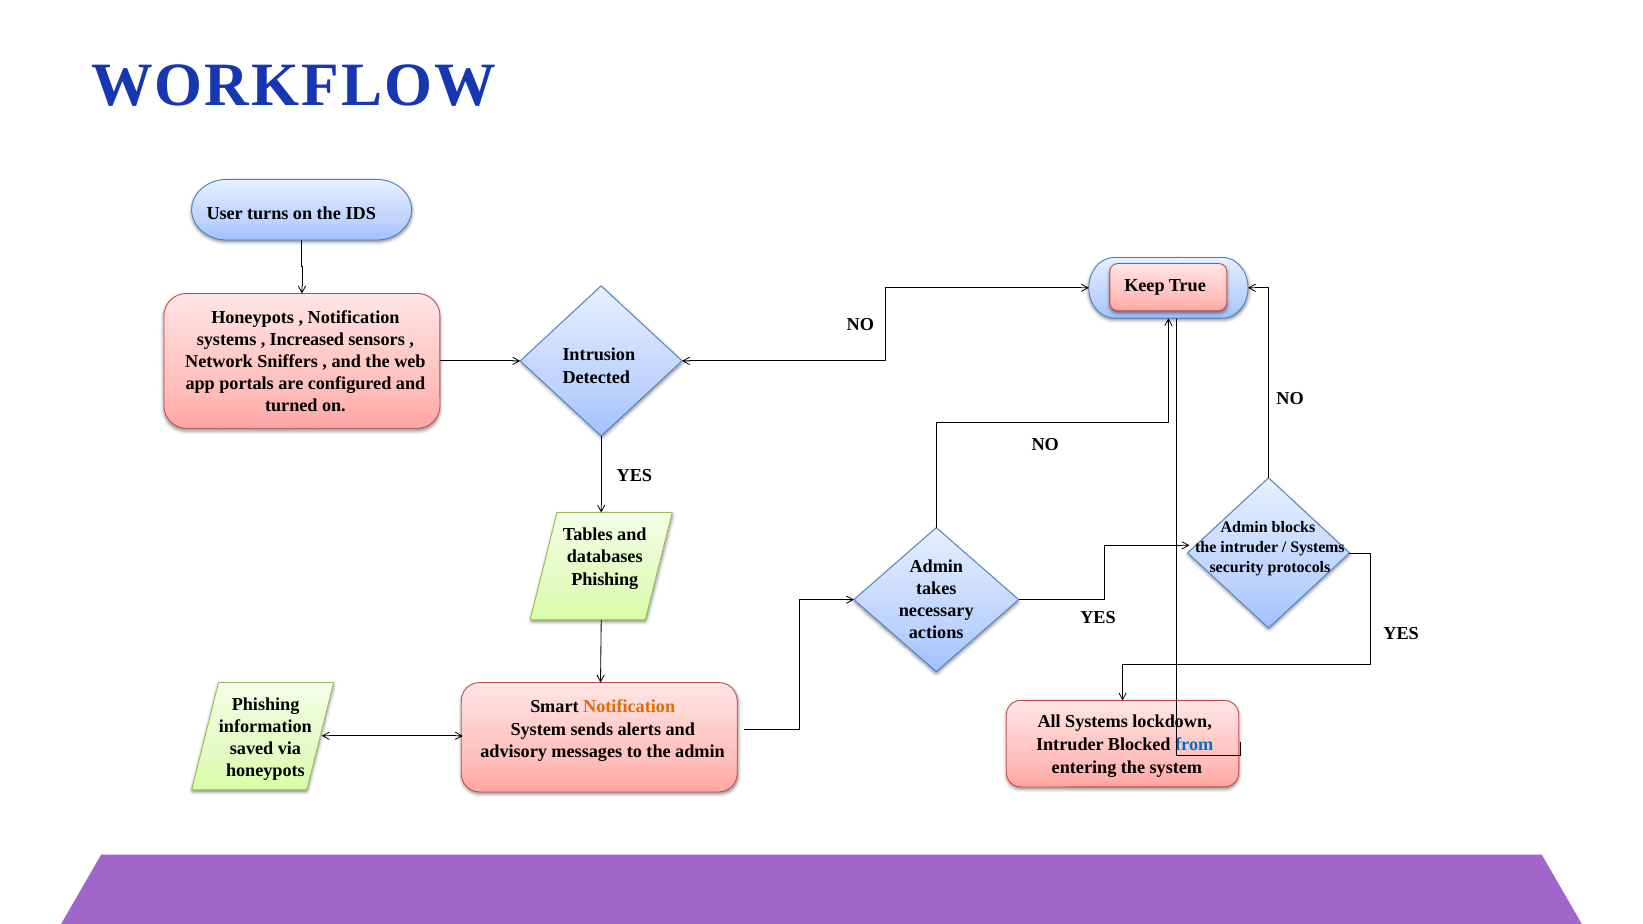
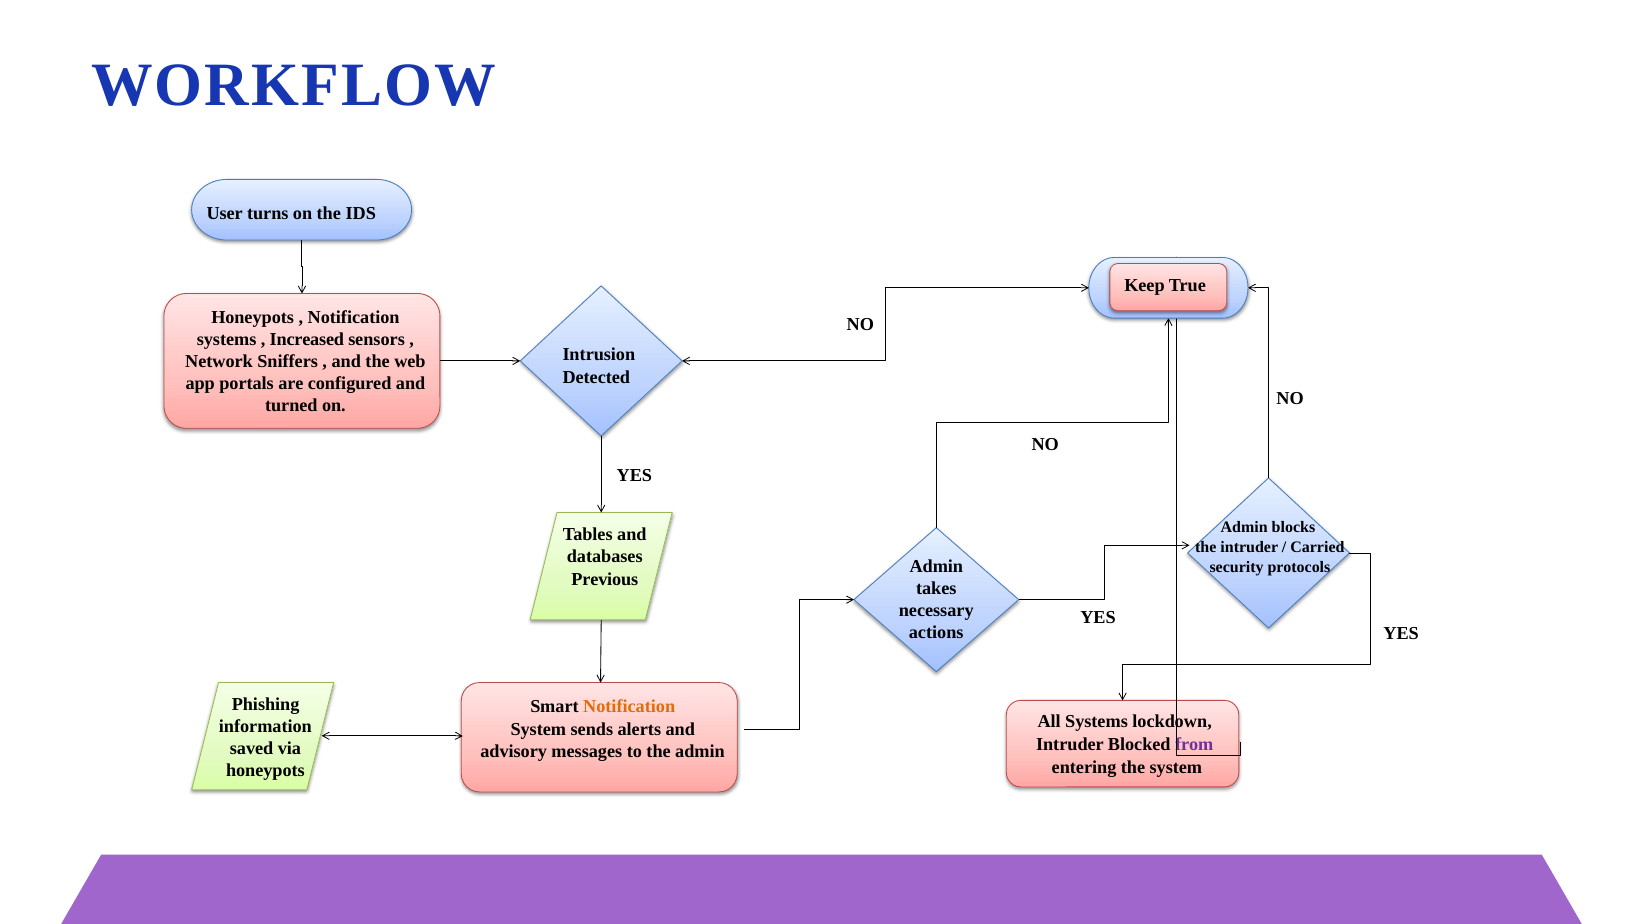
Systems: Systems -> Carried (1317, 548)
Phishing: Phishing -> Previous (605, 579)
from colour: blue -> purple (1194, 745)
